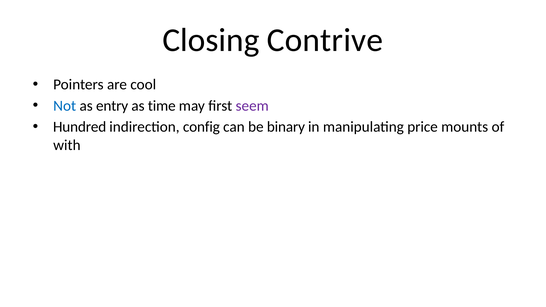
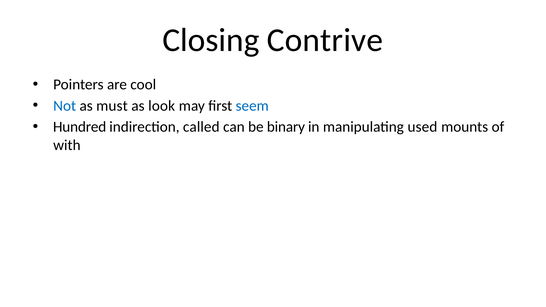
entry: entry -> must (112, 106)
time: time -> look (162, 106)
seem colour: purple -> blue (252, 106)
config: config -> called (201, 127)
price: price -> used (422, 127)
